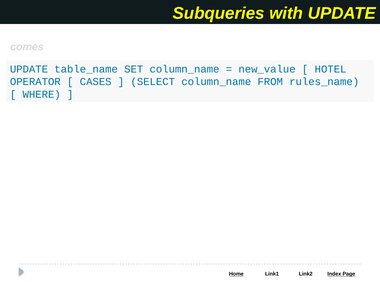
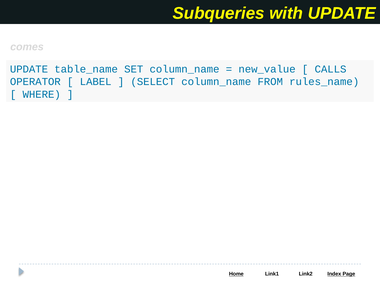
HOTEL: HOTEL -> CALLS (331, 69)
CASES: CASES -> LABEL (96, 82)
